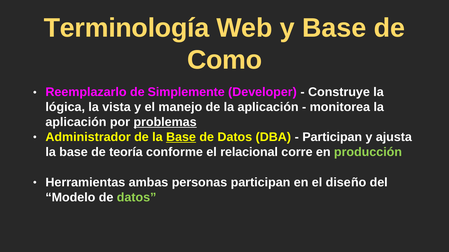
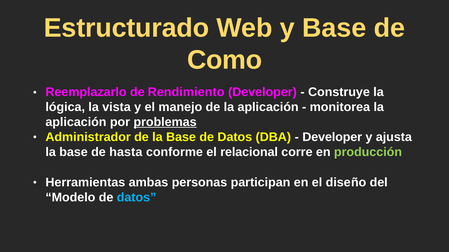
Terminología: Terminología -> Estructurado (126, 28)
Simplemente: Simplemente -> Rendimiento (186, 92)
Base underline: present -> none (181, 137)
Participan: Participan -> Developer (332, 137)
teoría: teoría -> hasta (126, 152)
datos colour: light green -> light blue (137, 198)
